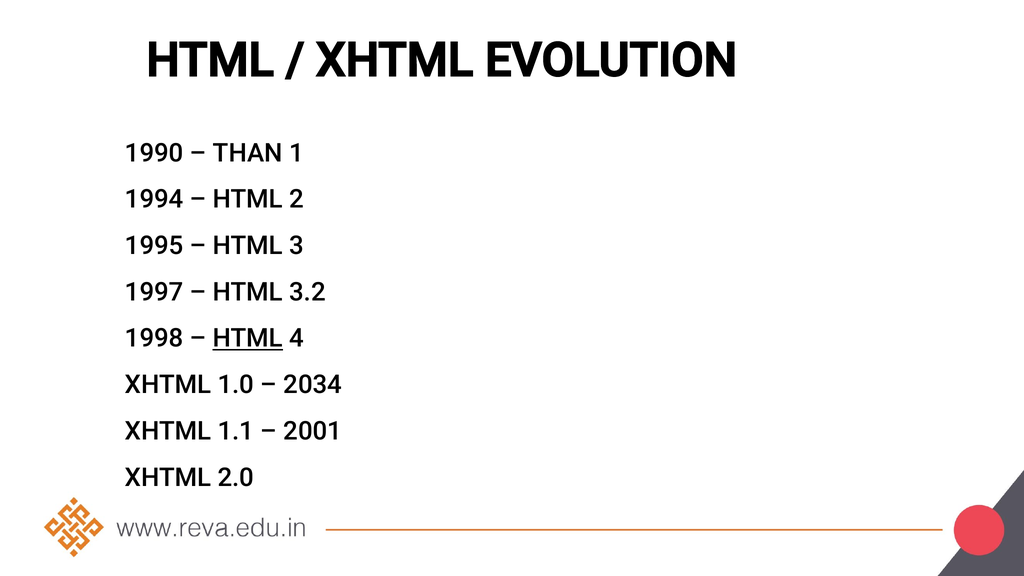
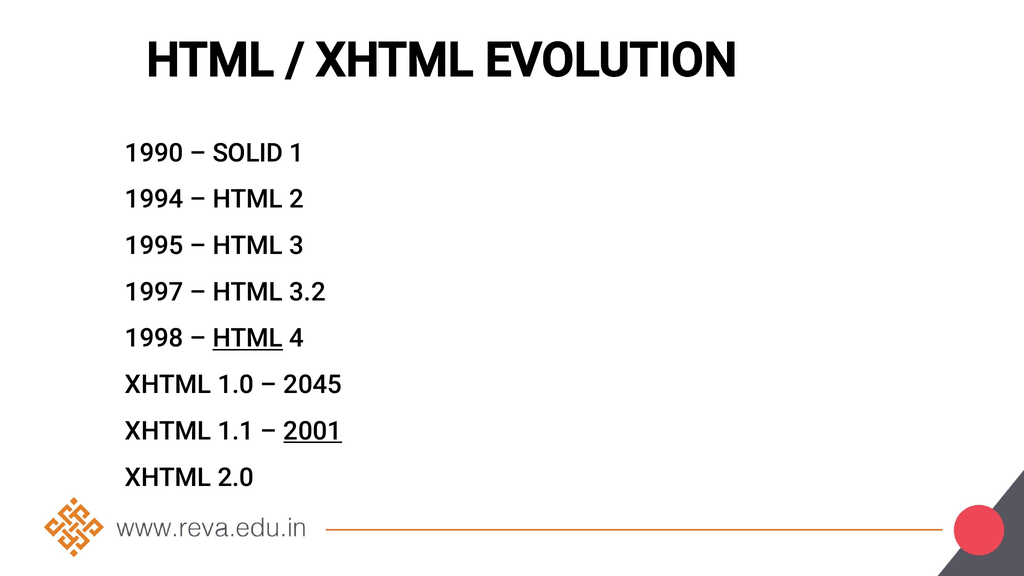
THAN: THAN -> SOLID (248, 153)
2034: 2034 -> 2045 (313, 385)
2001 underline: none -> present (313, 431)
